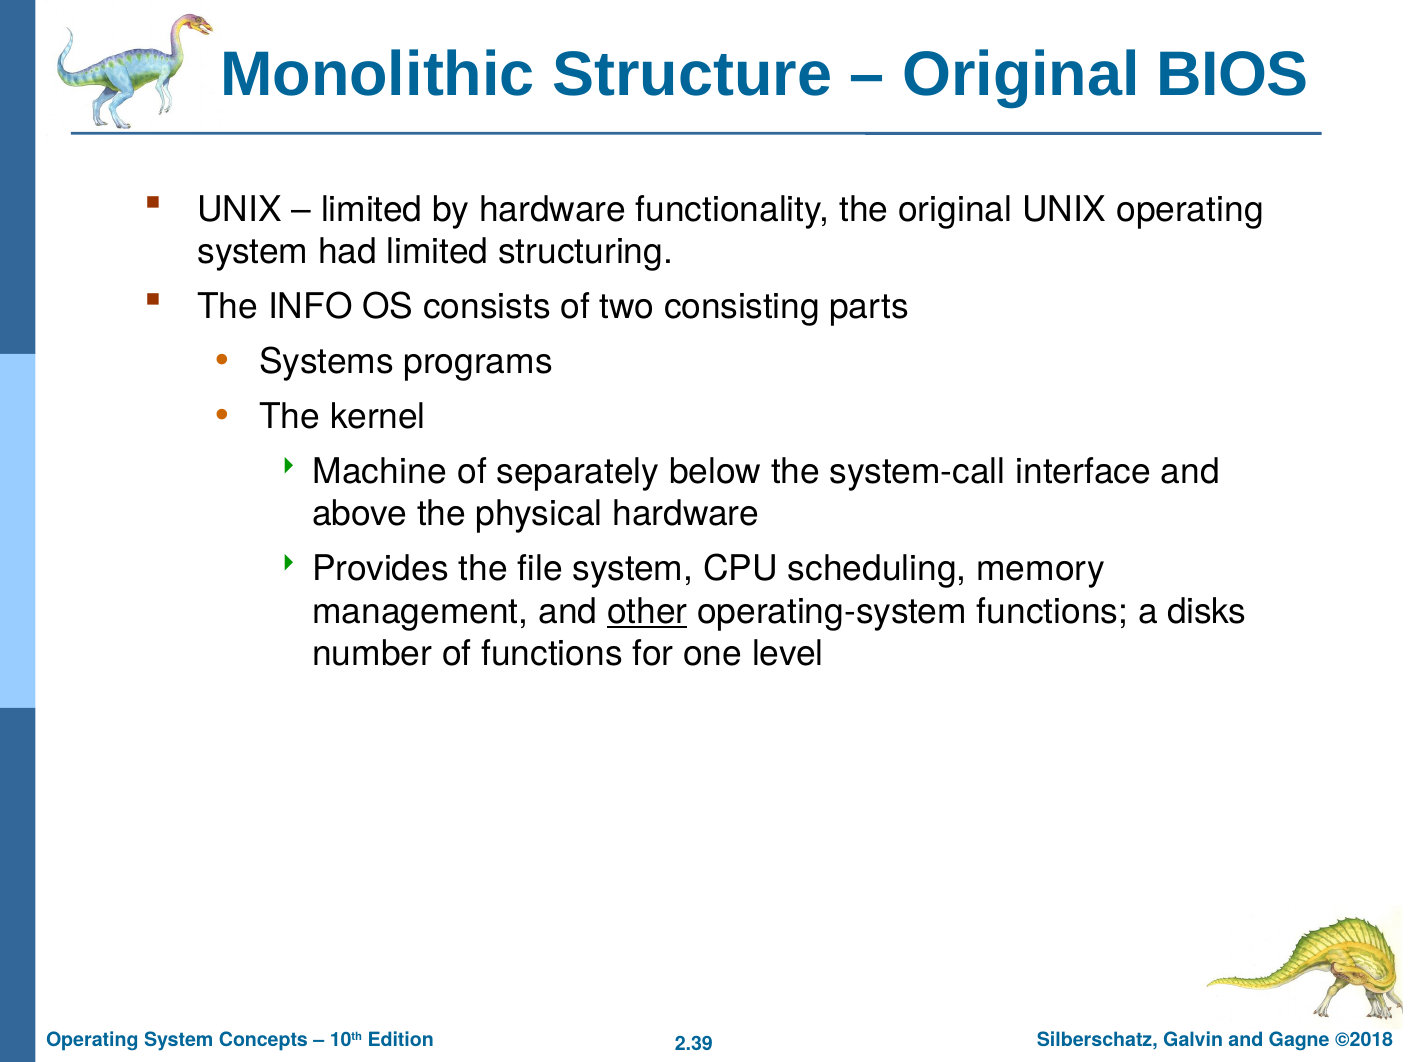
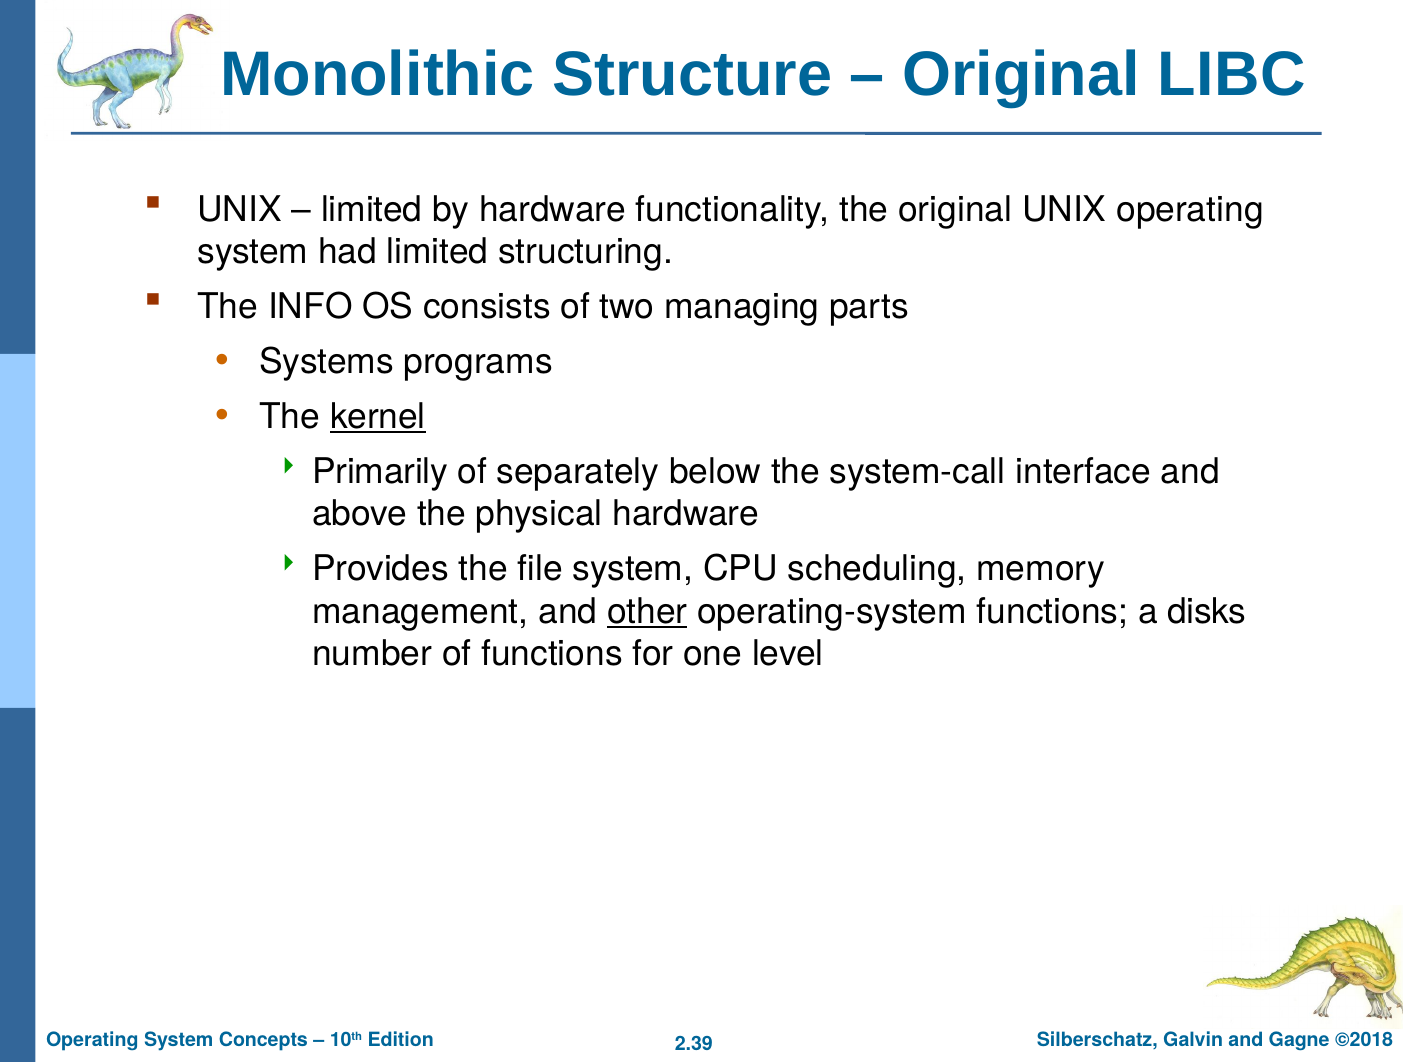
BIOS: BIOS -> LIBC (1232, 75)
consisting: consisting -> managing (742, 307)
kernel underline: none -> present (378, 417)
Machine: Machine -> Primarily (380, 472)
